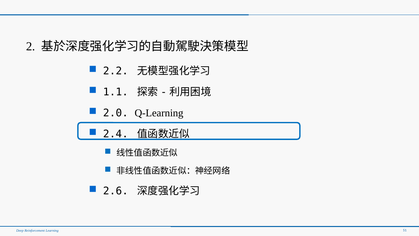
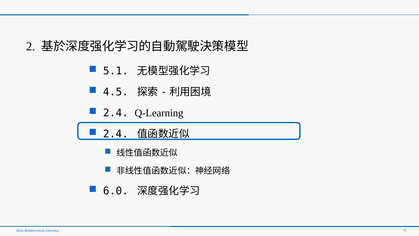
2.2: 2.2 -> 5.1 (116, 71)
1.1: 1.1 -> 4.5 (116, 92)
2.0: 2.0 -> 2.4 (116, 113)
2.6: 2.6 -> 6.0 (116, 191)
